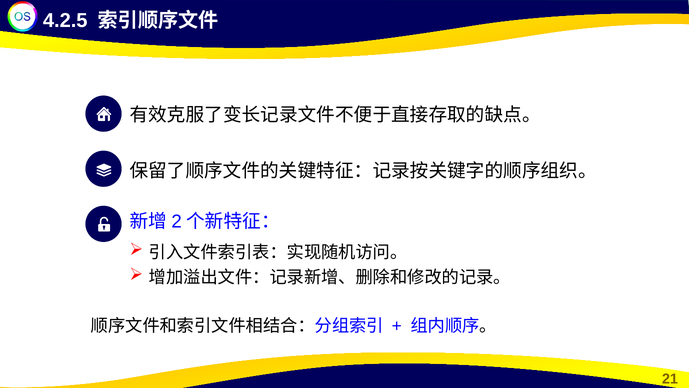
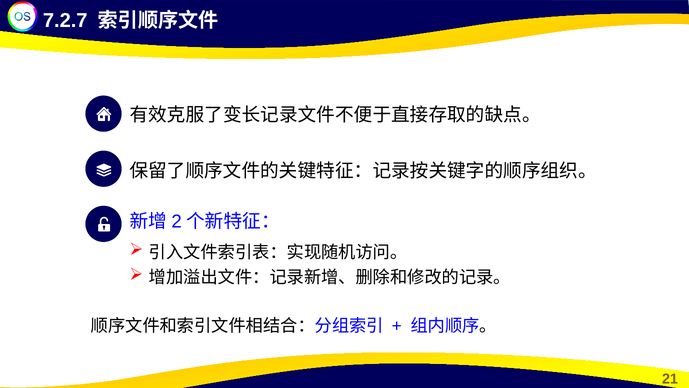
4.2.5: 4.2.5 -> 7.2.7 (65, 20)
